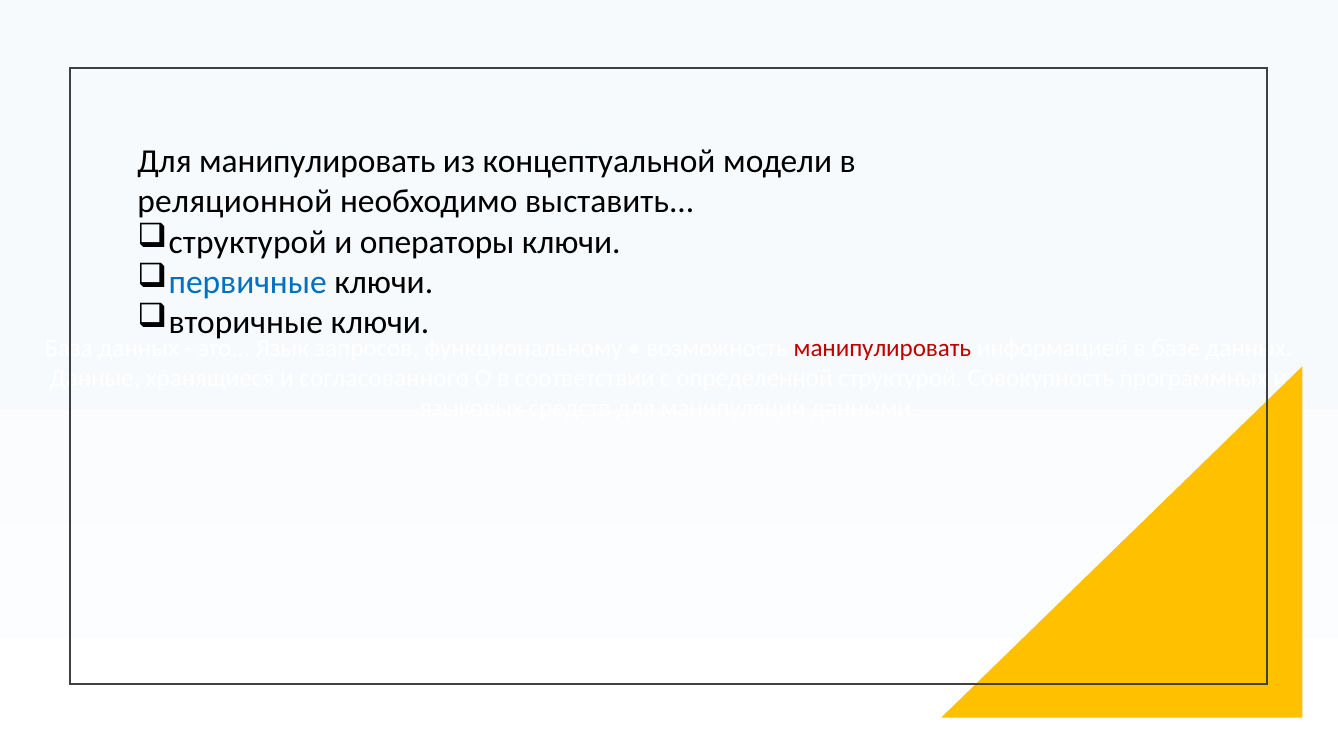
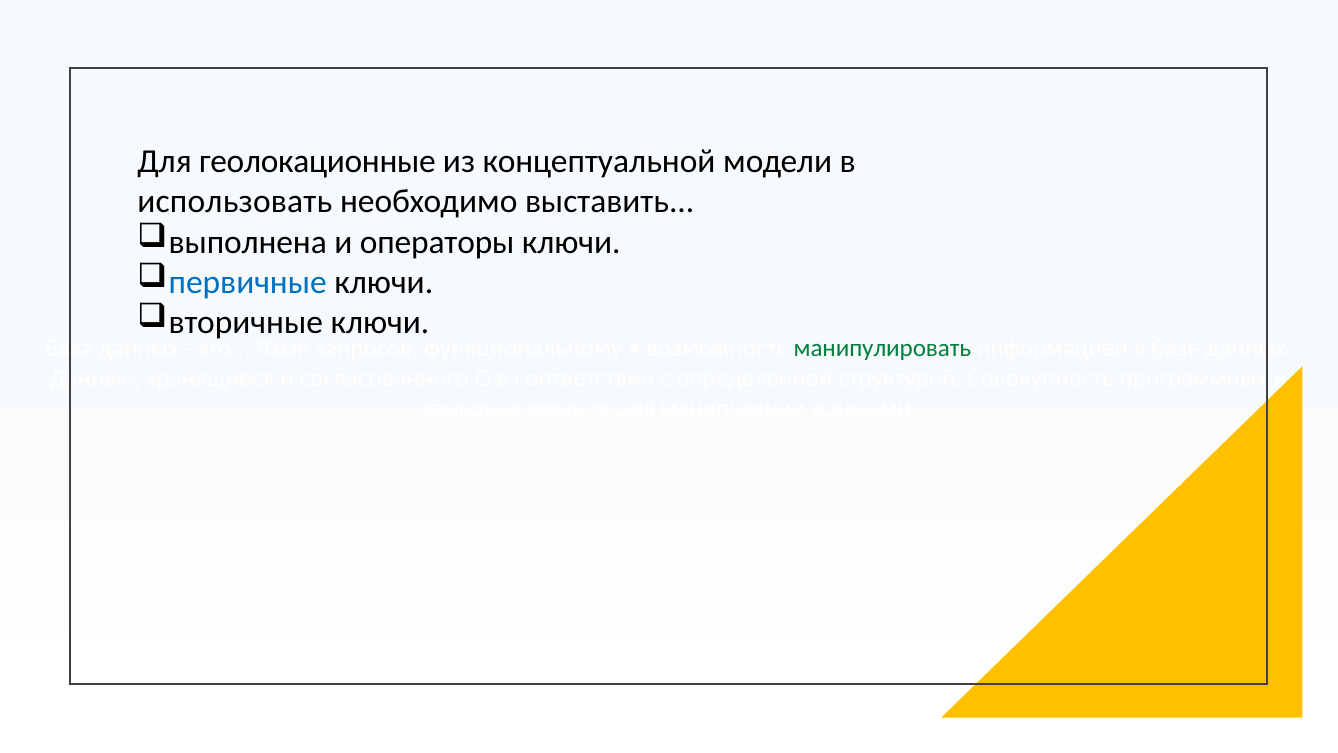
Для манипулировать: манипулировать -> геолокационные (317, 162)
реляционной: реляционной -> использовать (235, 202)
структурой: структурой -> выполнена (248, 242)
манипулировать colour: red -> green (882, 348)
